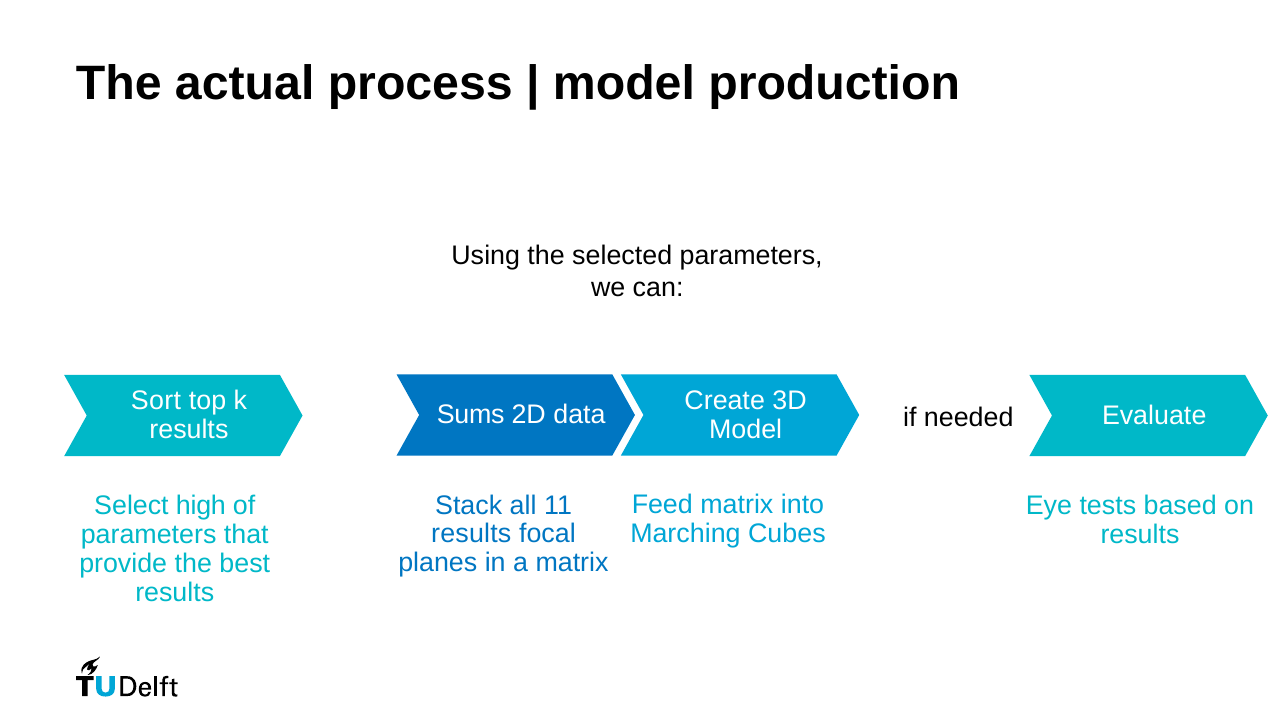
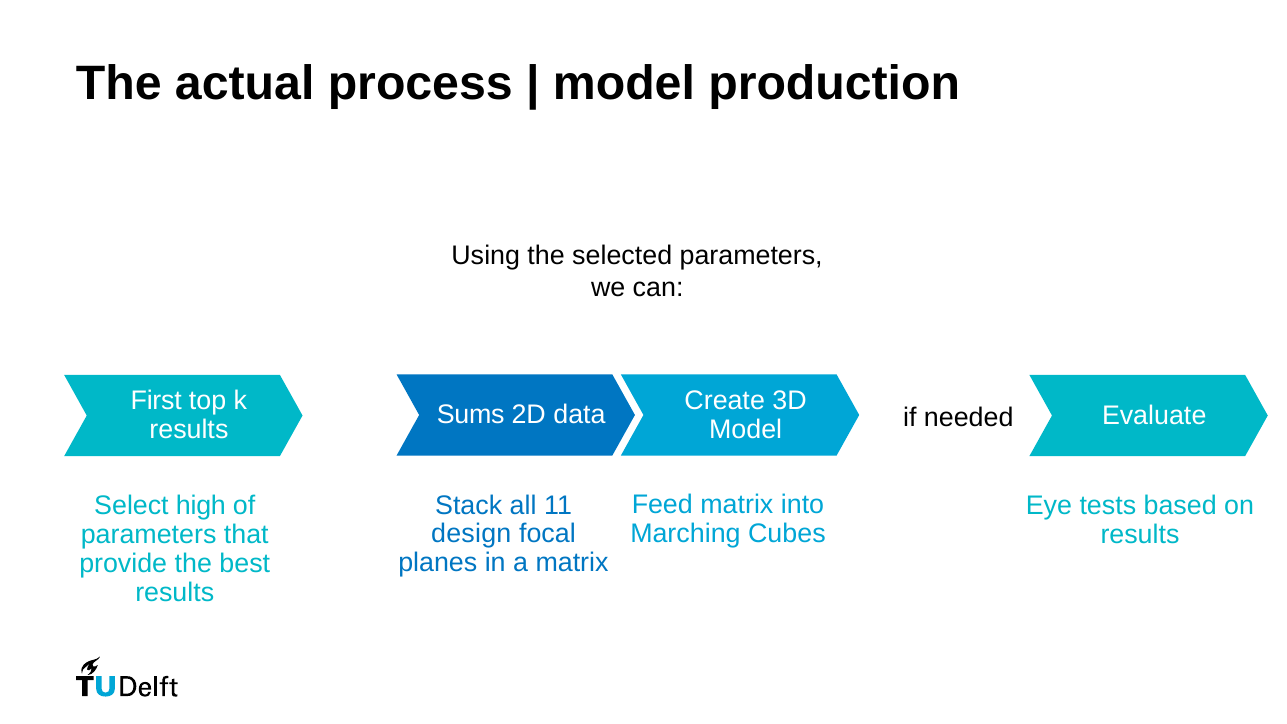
Sort: Sort -> First (156, 401)
results: results -> design (471, 534)
